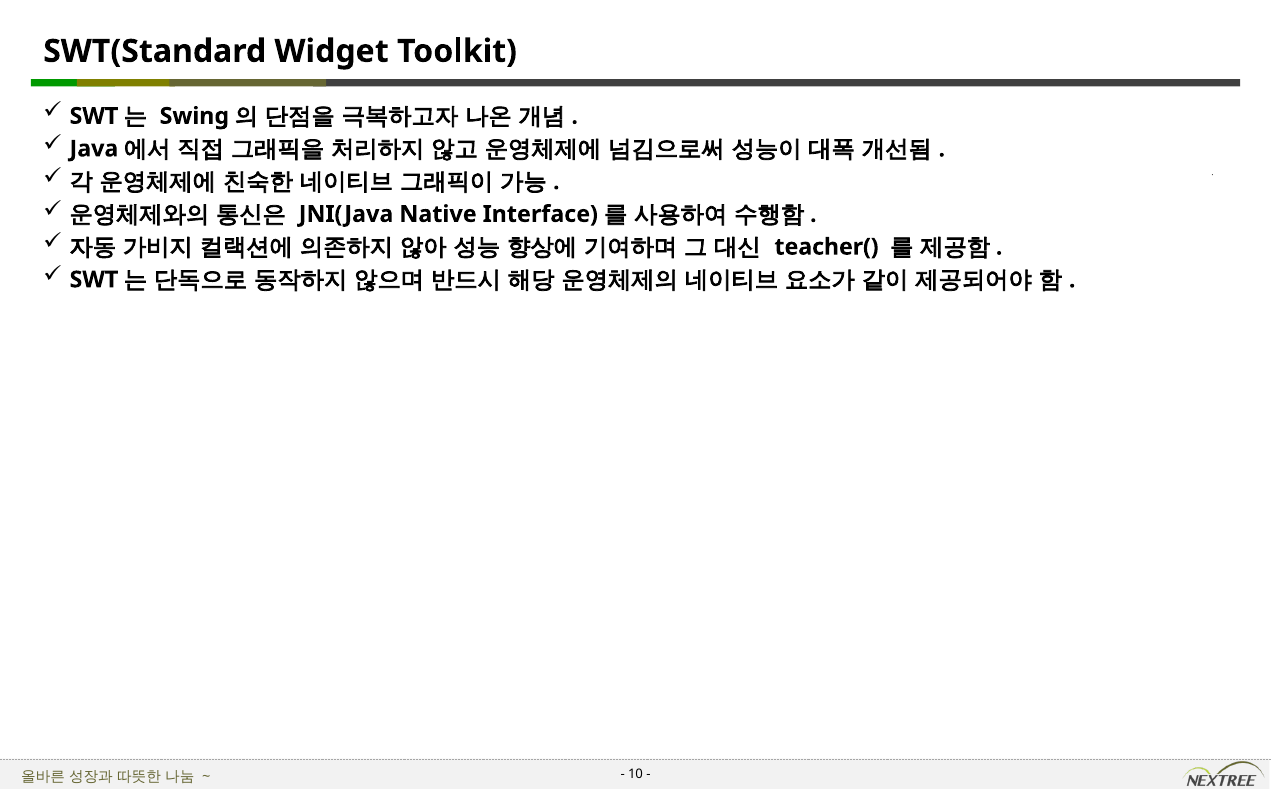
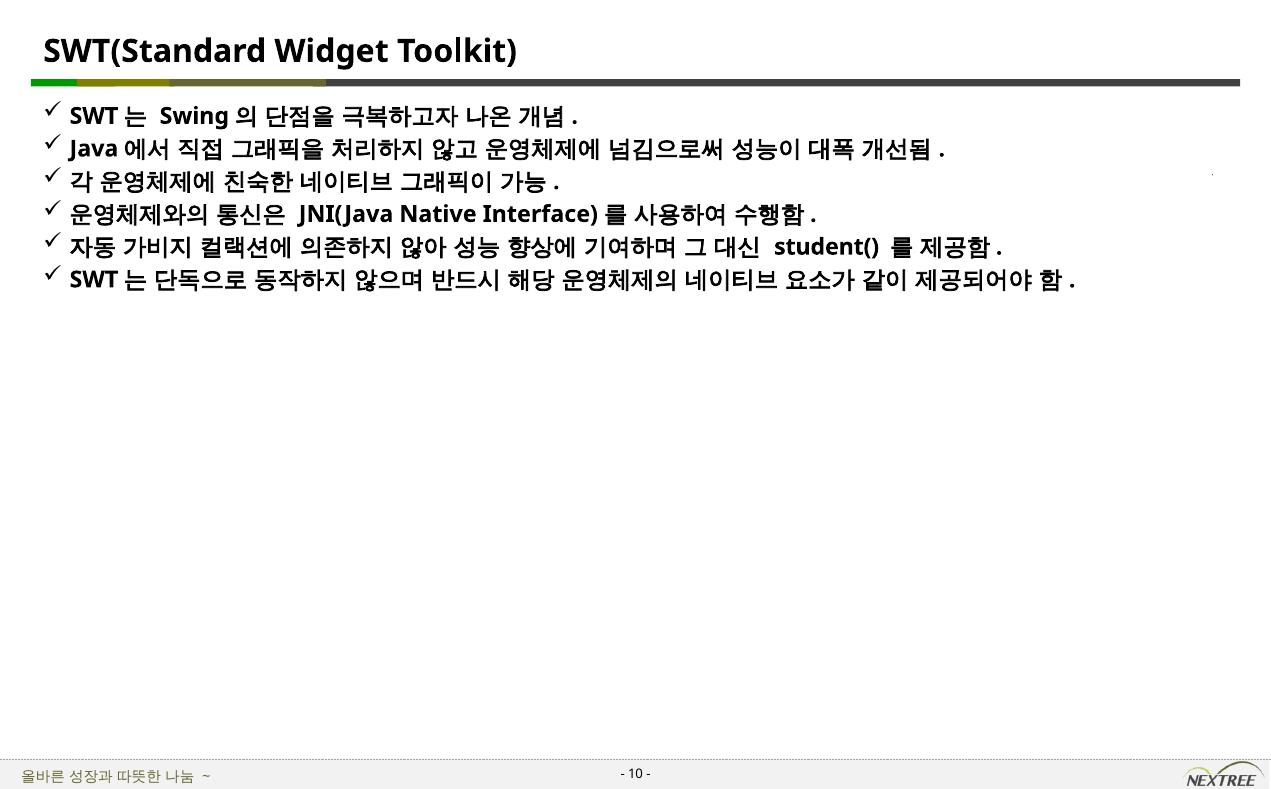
teacher(: teacher( -> student( (827, 247)
